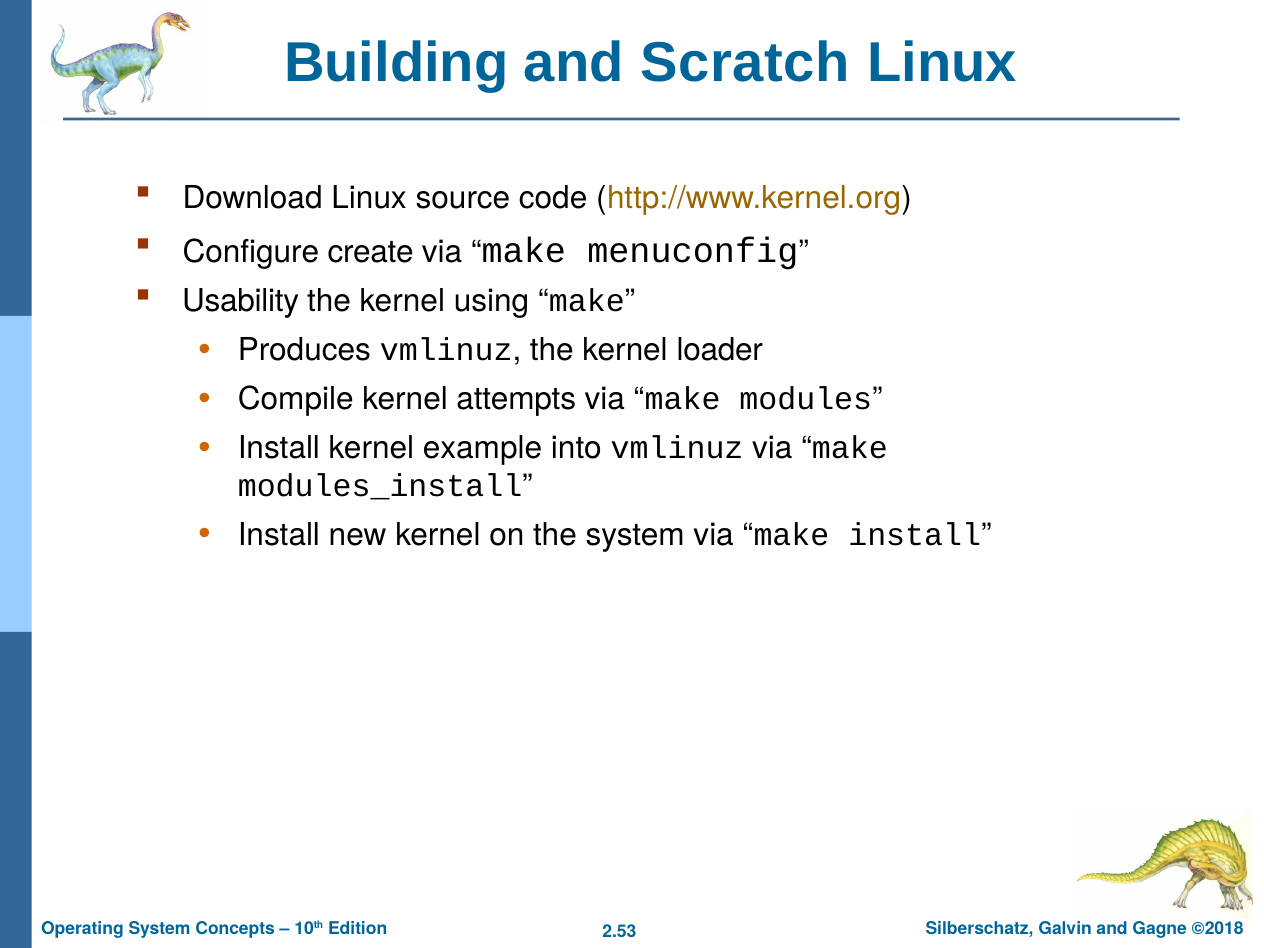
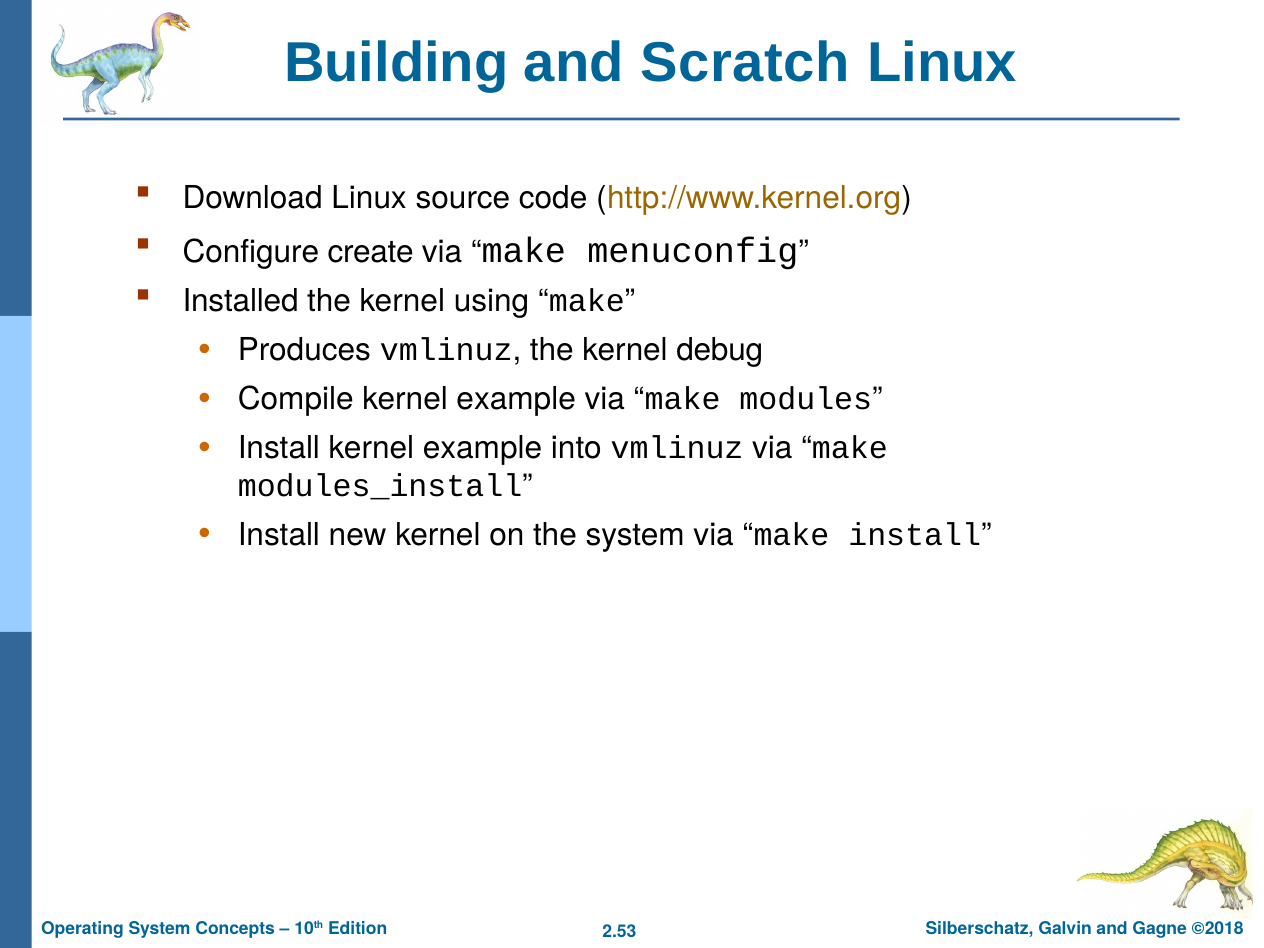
Usability: Usability -> Installed (241, 301)
loader: loader -> debug (720, 350)
Compile kernel attempts: attempts -> example (516, 399)
